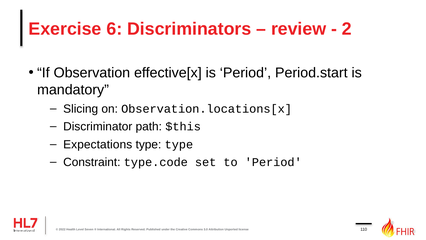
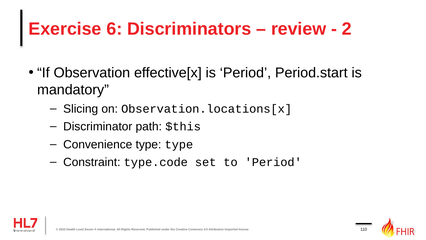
Expectations: Expectations -> Convenience (98, 144)
